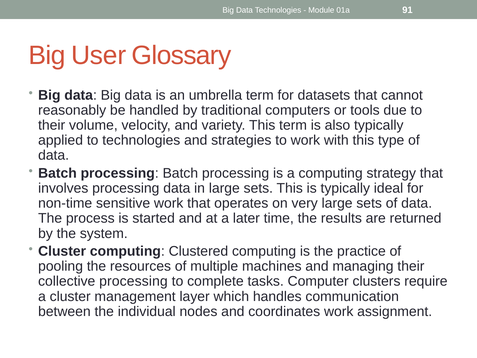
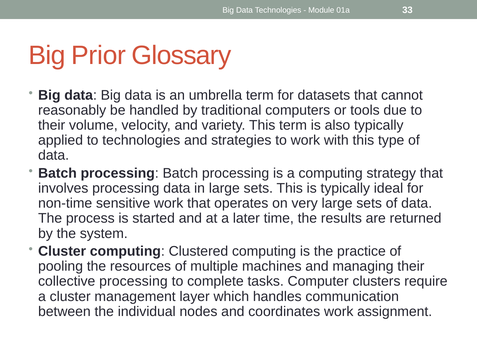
91: 91 -> 33 (407, 10)
User: User -> Prior (99, 56)
